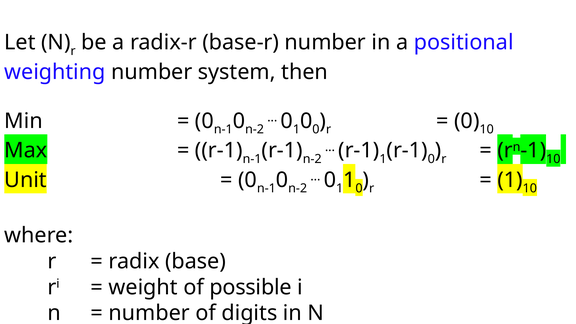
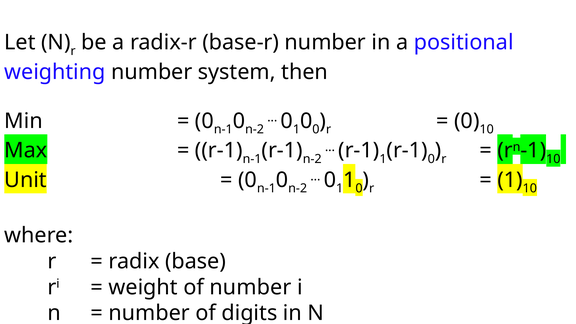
of possible: possible -> number (250, 287)
